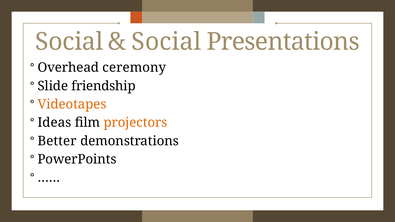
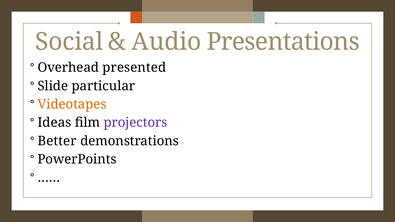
Social: Social -> Audio (166, 42)
ceremony: ceremony -> presented (134, 68)
friendship: friendship -> particular (103, 86)
projectors colour: orange -> purple (135, 123)
